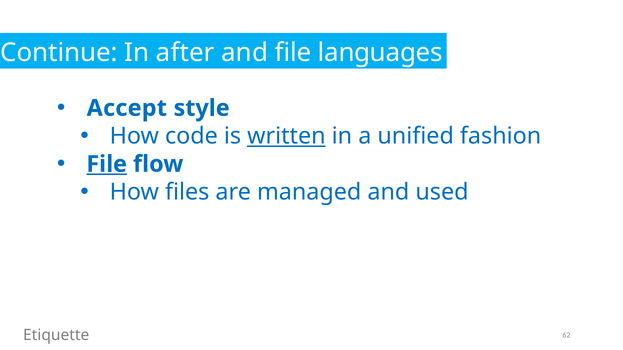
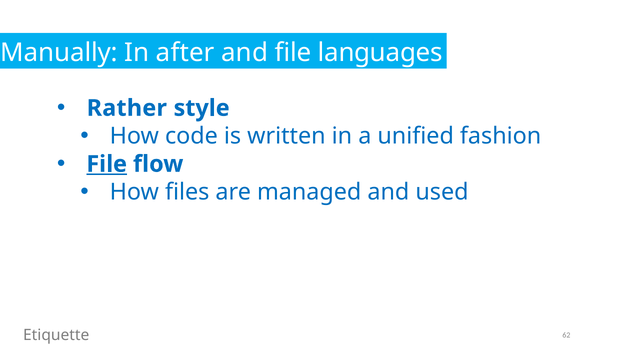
Continue: Continue -> Manually (59, 53)
Accept: Accept -> Rather (127, 108)
written underline: present -> none (286, 136)
